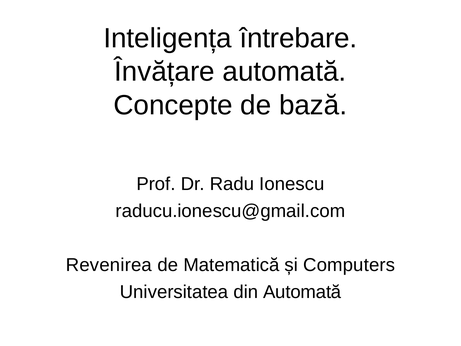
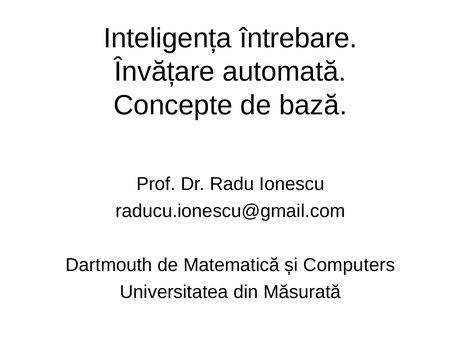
Revenirea: Revenirea -> Dartmouth (109, 265)
din Automată: Automată -> Măsurată (302, 292)
